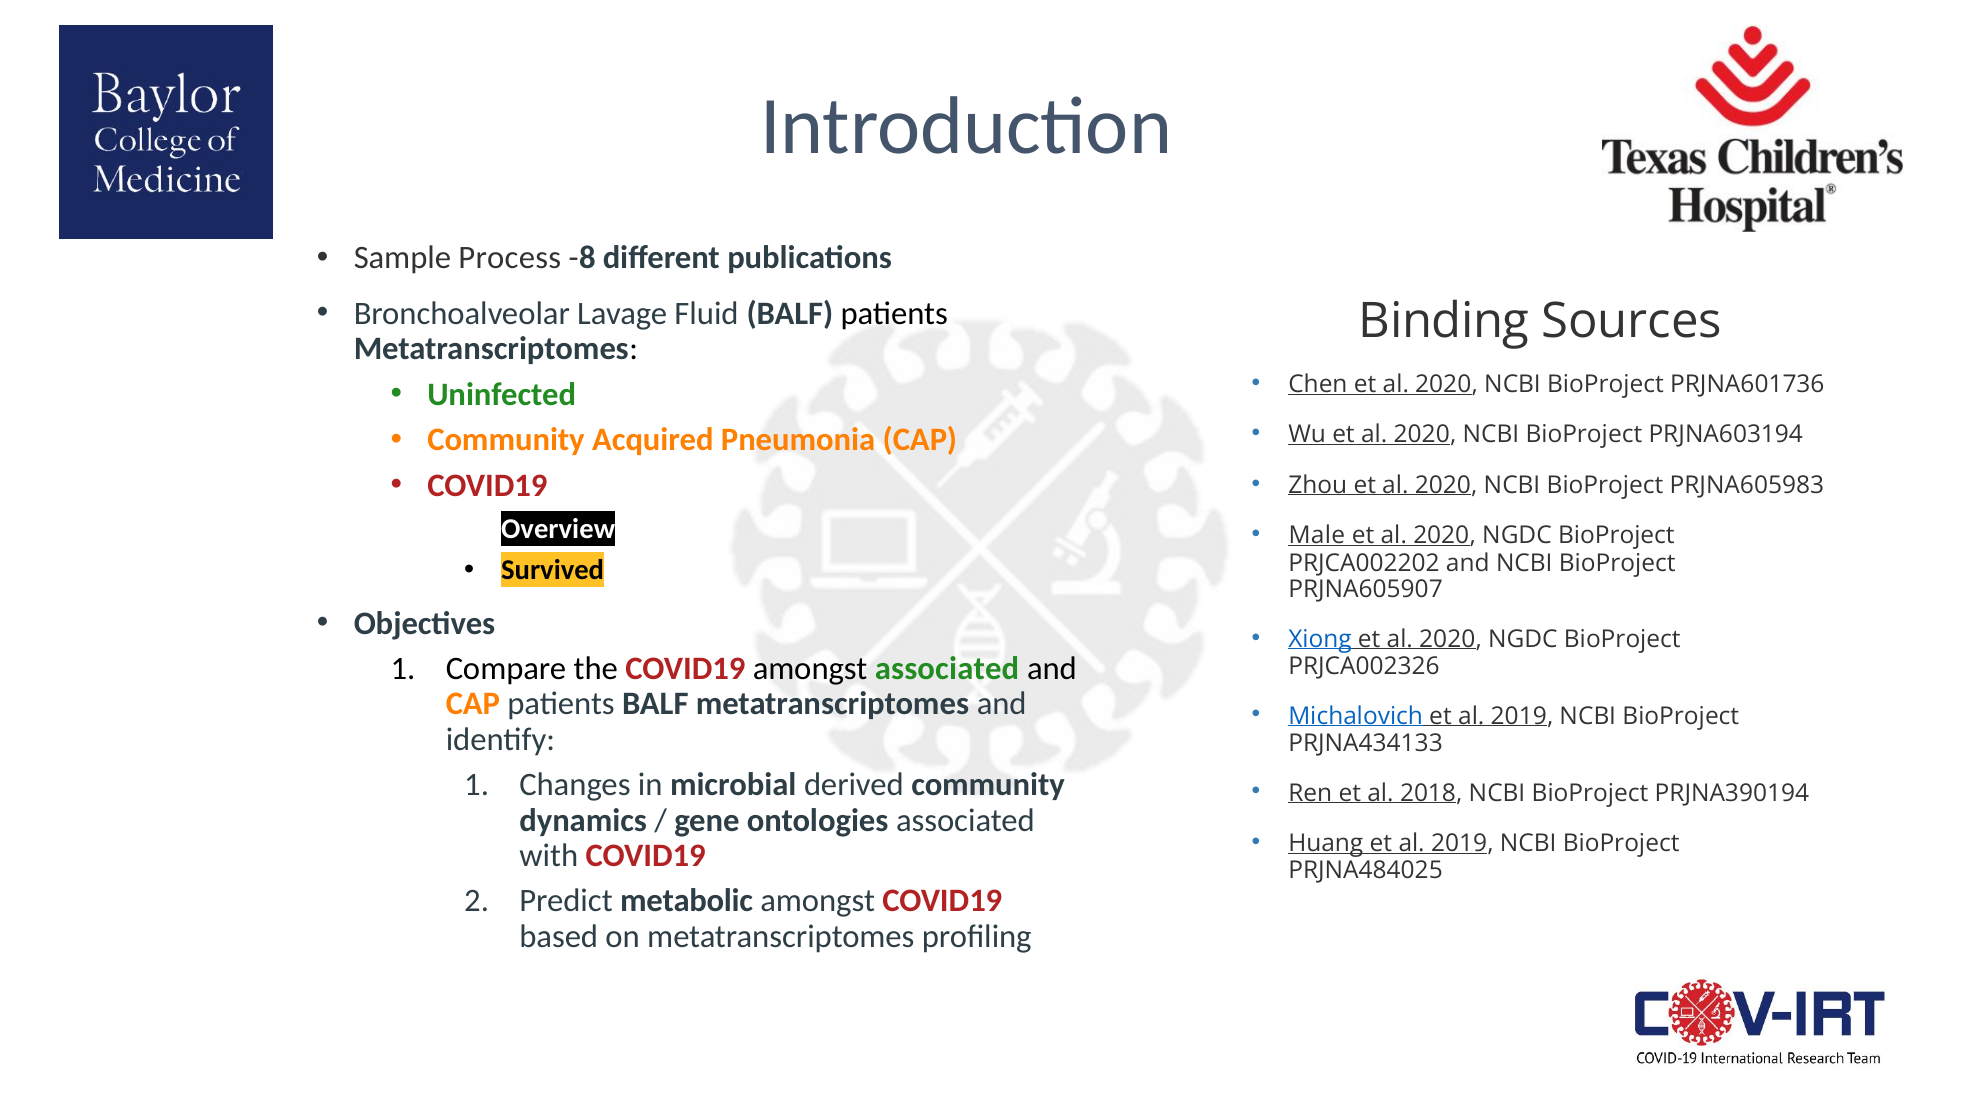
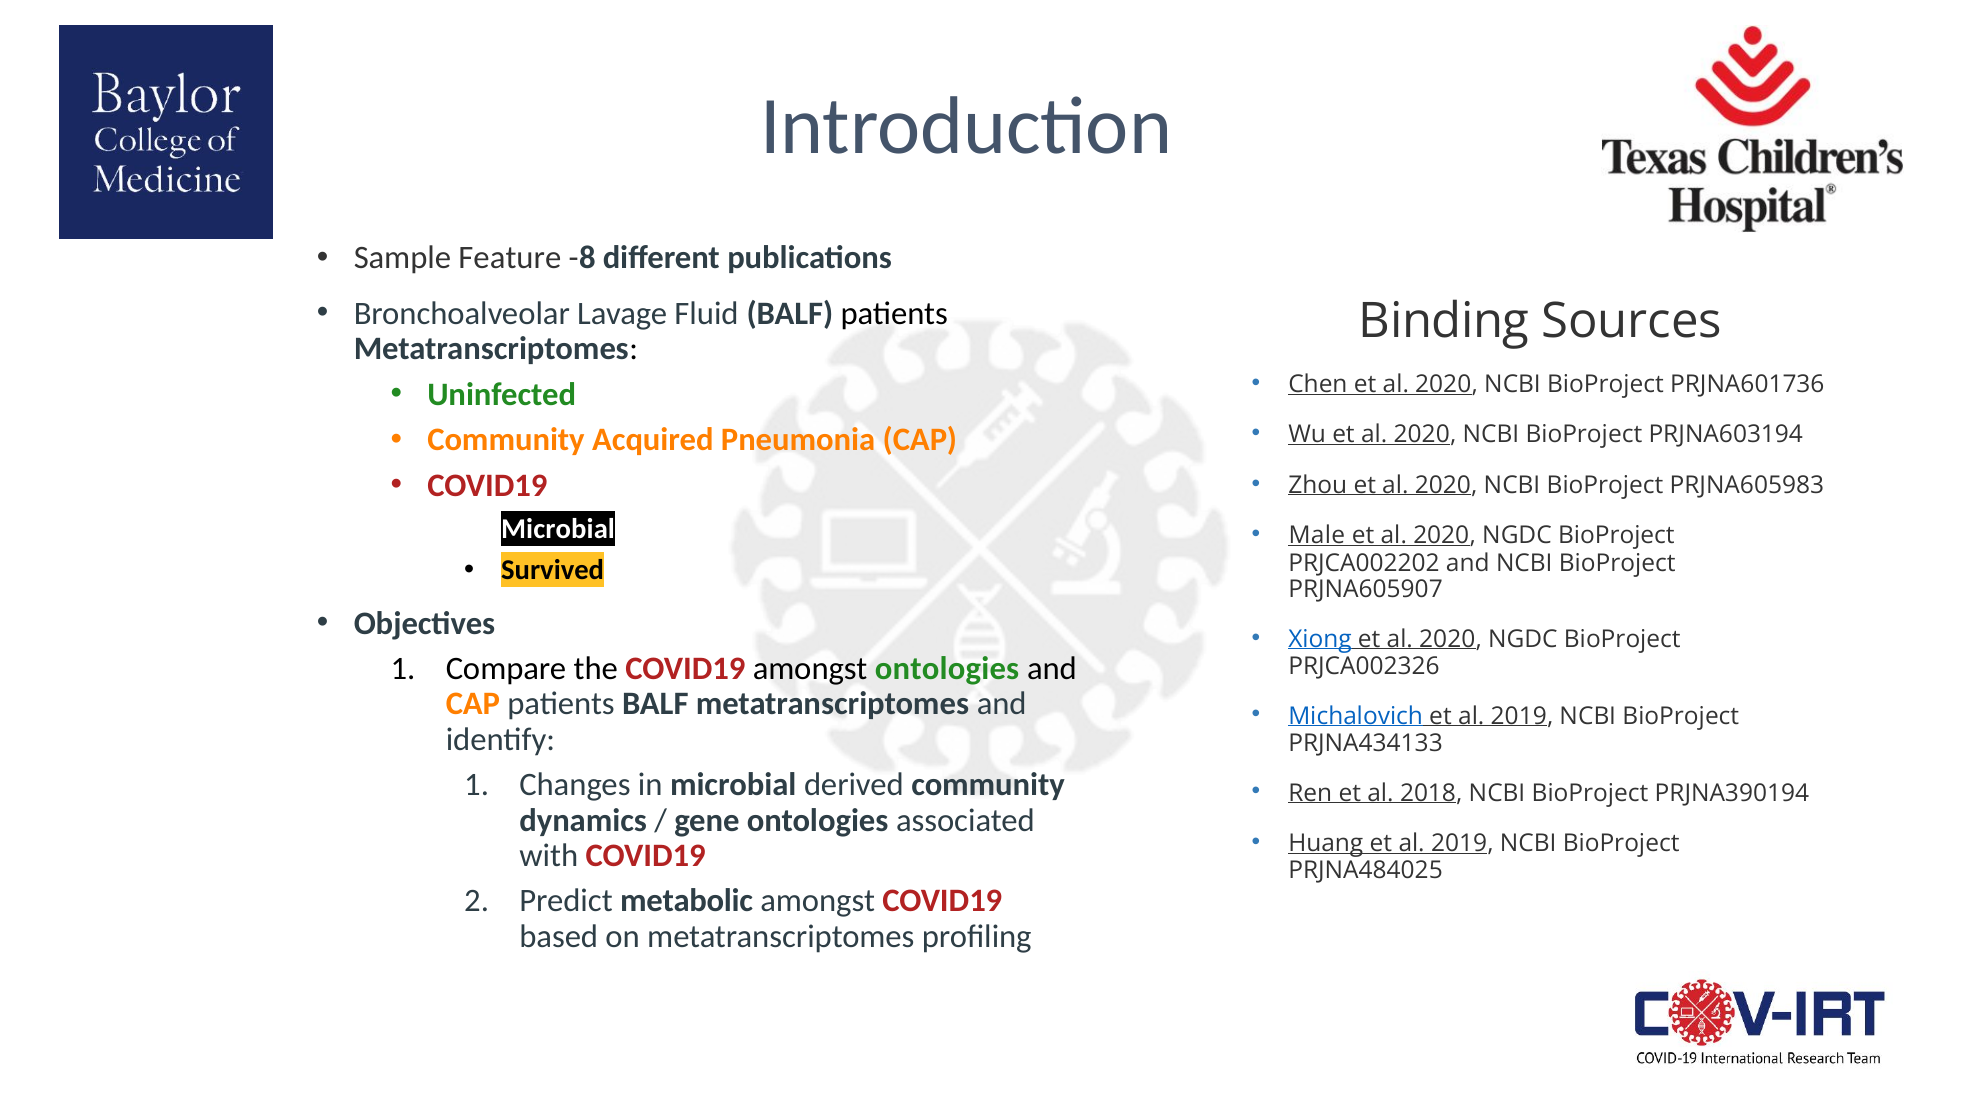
Process: Process -> Feature (510, 258)
Overview: Overview -> Microbial (558, 529)
amongst associated: associated -> ontologies (947, 669)
